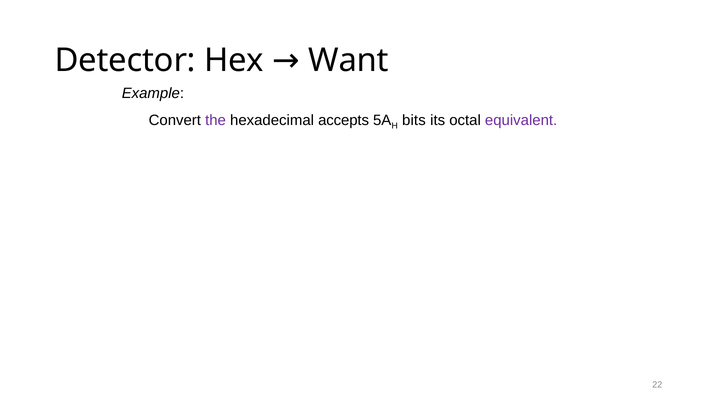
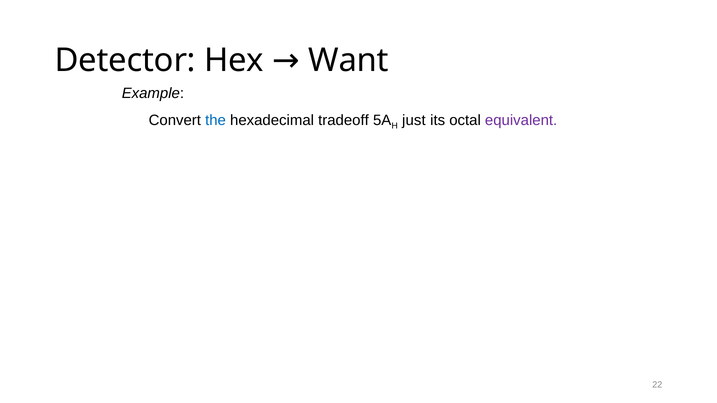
the colour: purple -> blue (216, 120)
accepts: accepts -> tradeoff (344, 120)
bits: bits -> just (414, 120)
